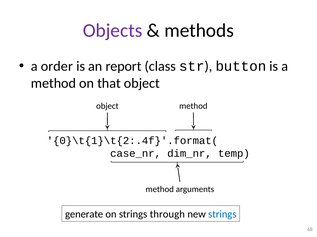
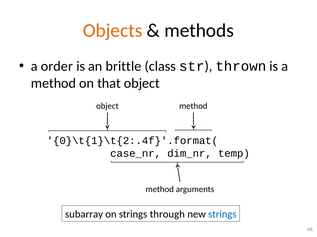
Objects colour: purple -> orange (113, 31)
report: report -> brittle (123, 67)
button: button -> thrown (241, 67)
generate: generate -> subarray (84, 215)
